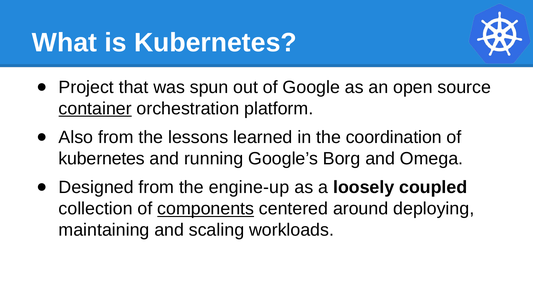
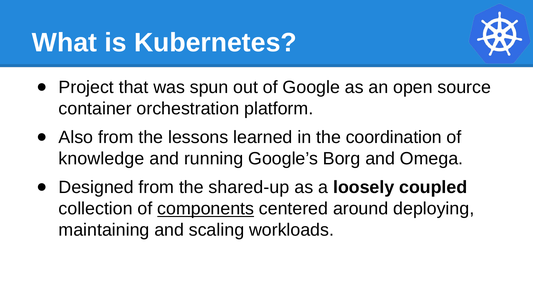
container underline: present -> none (95, 109)
kubernetes: kubernetes -> knowledge (102, 159)
engine-up: engine-up -> shared-up (249, 187)
